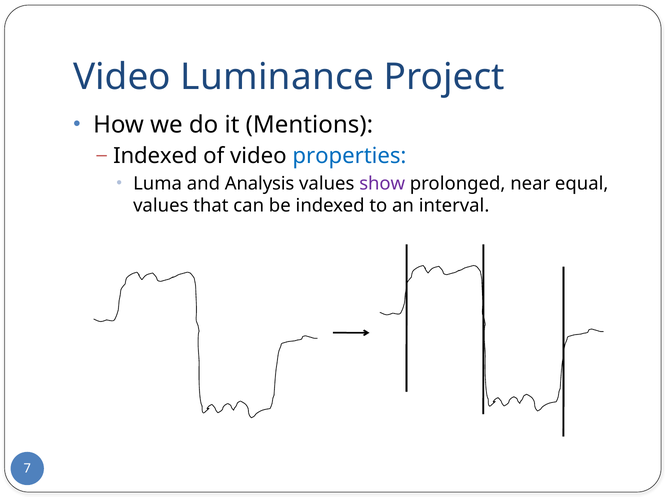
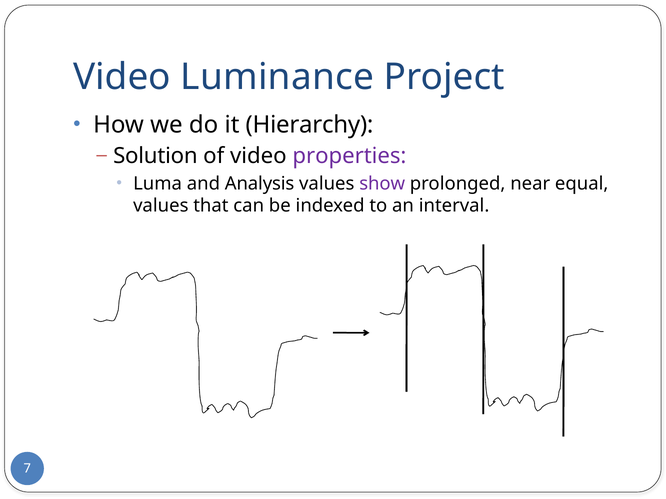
Mentions: Mentions -> Hierarchy (310, 125)
Indexed: Indexed -> Solution (155, 156)
properties colour: blue -> purple (349, 156)
